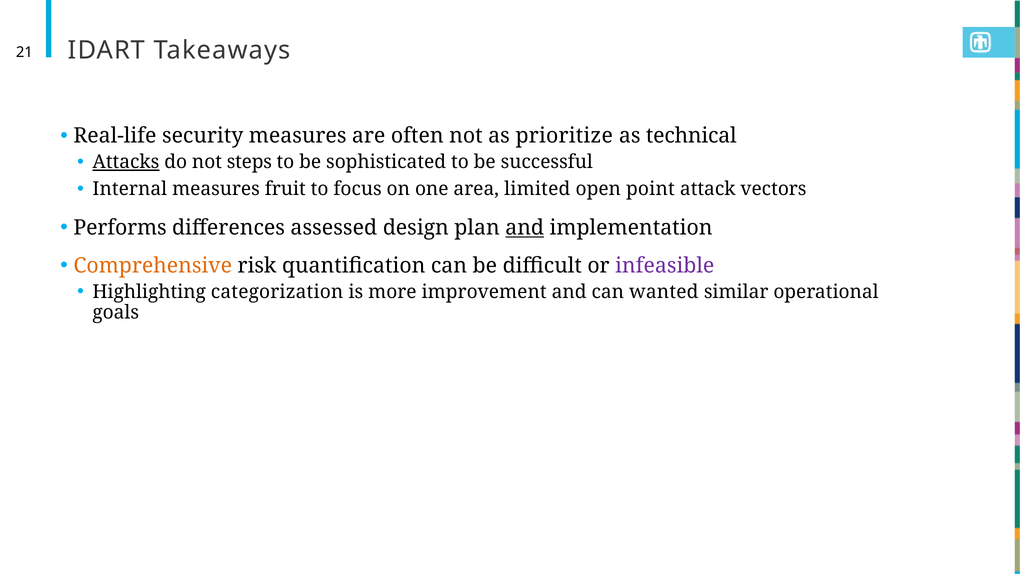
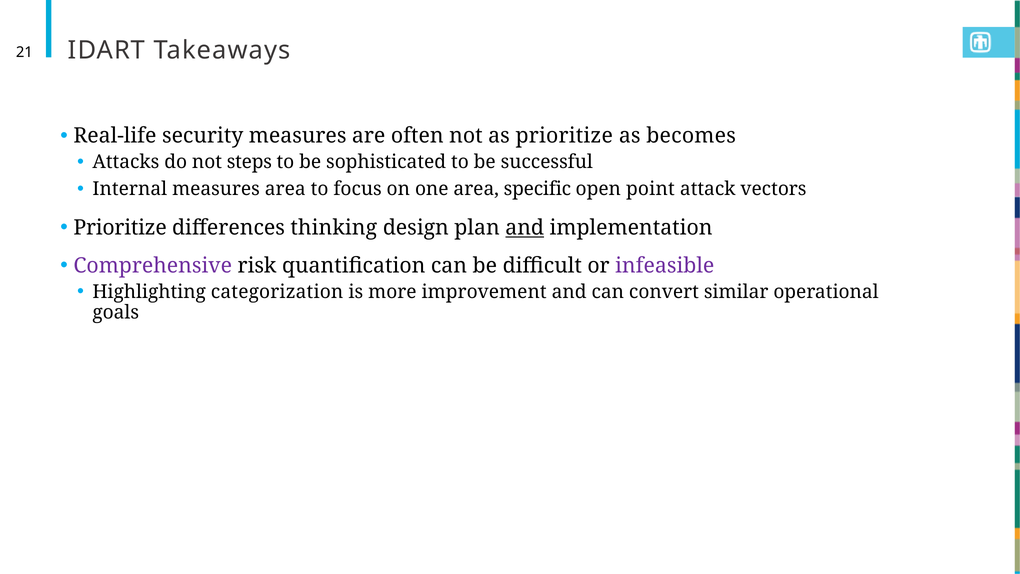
technical: technical -> becomes (691, 136)
Attacks underline: present -> none (126, 162)
measures fruit: fruit -> area (285, 189)
limited: limited -> specific (537, 189)
Performs: Performs -> Prioritize (120, 228)
assessed: assessed -> thinking (334, 228)
Comprehensive colour: orange -> purple (153, 266)
wanted: wanted -> convert (664, 292)
